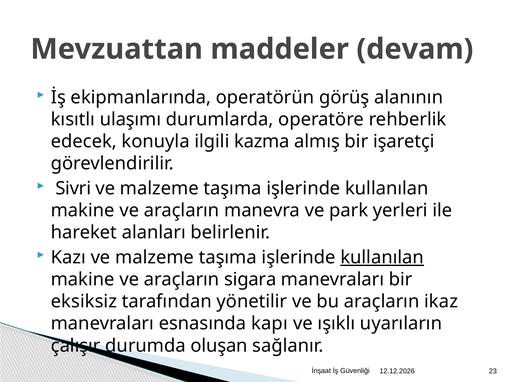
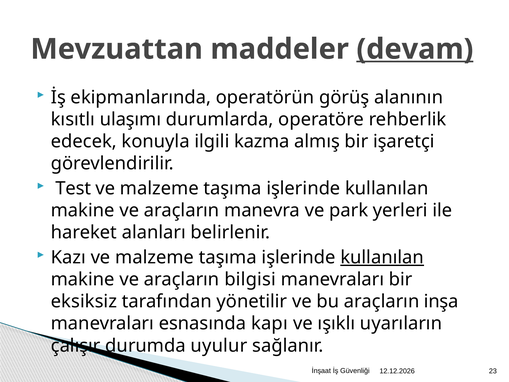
devam underline: none -> present (415, 49)
Sivri: Sivri -> Test (73, 188)
sigara: sigara -> bilgisi (250, 279)
ikaz: ikaz -> inşa (441, 301)
oluşan: oluşan -> uyulur (219, 345)
